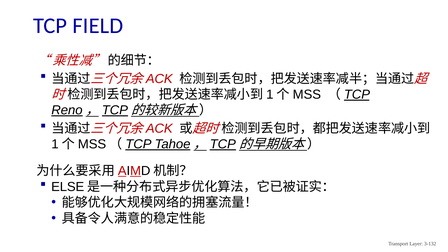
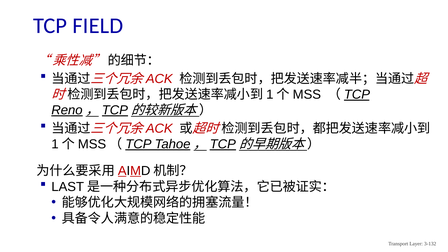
ELSE: ELSE -> LAST (68, 187)
